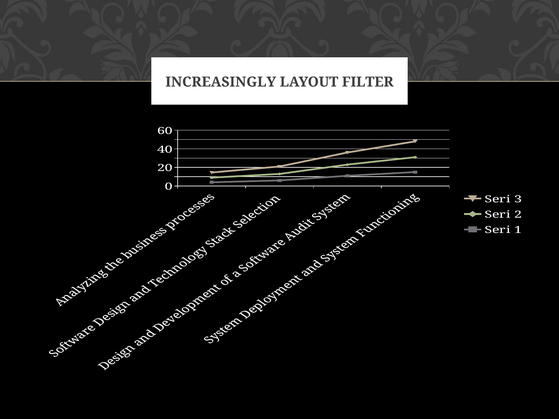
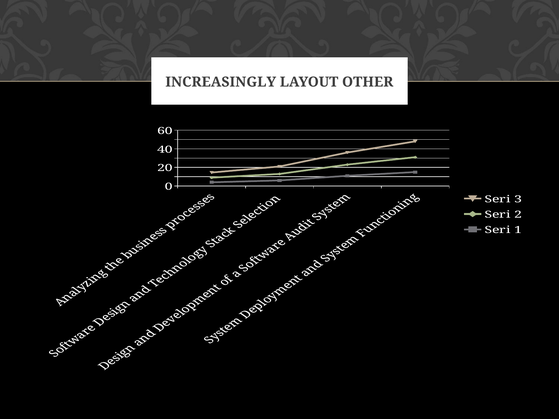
FILTER: FILTER -> OTHER (368, 82)
